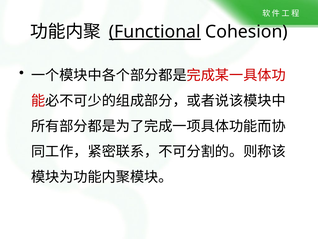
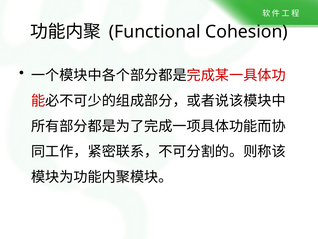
Functional underline: present -> none (155, 32)
